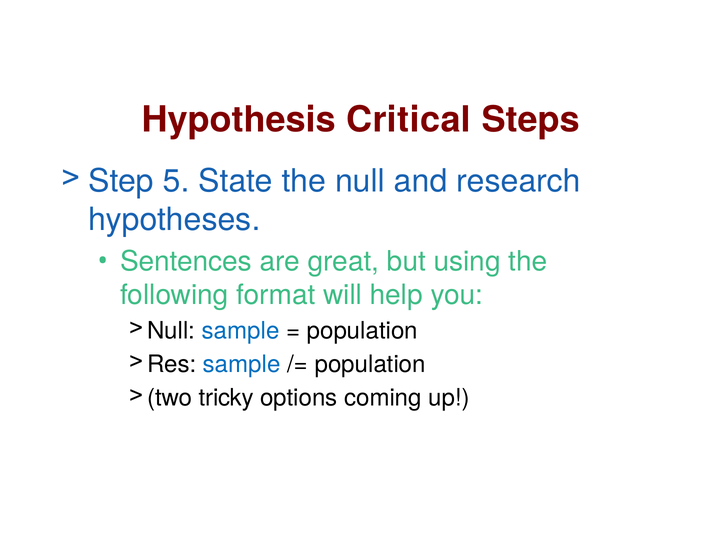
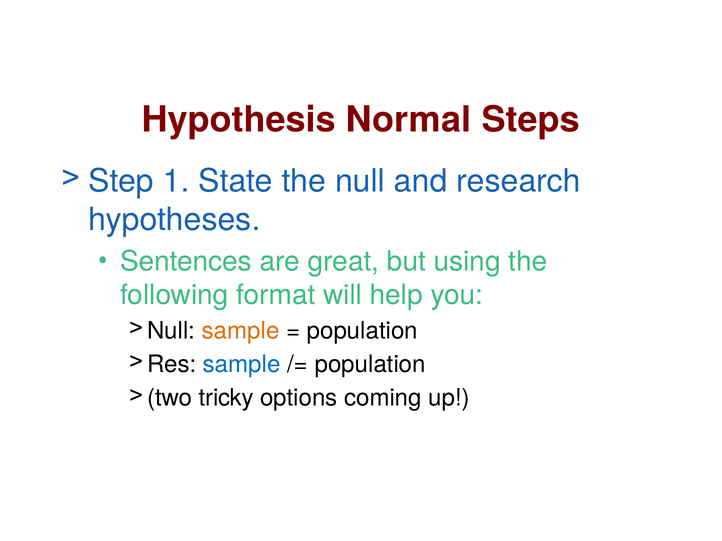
Critical: Critical -> Normal (409, 120)
5: 5 -> 1 (176, 182)
sample colour: blue -> orange (241, 331)
